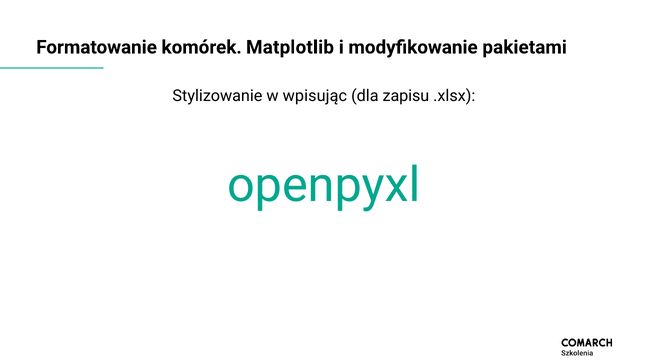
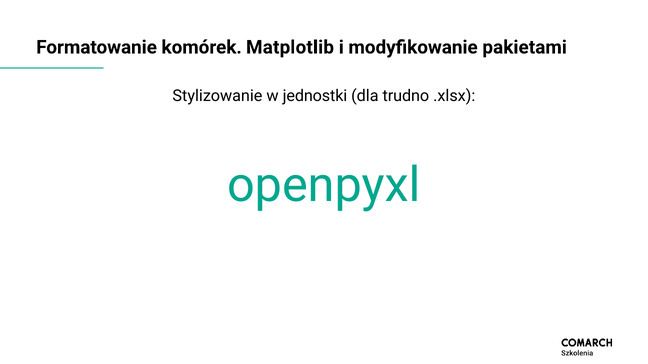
wpisując: wpisując -> jednostki (315, 96)
zapisu: zapisu -> trudno (406, 96)
